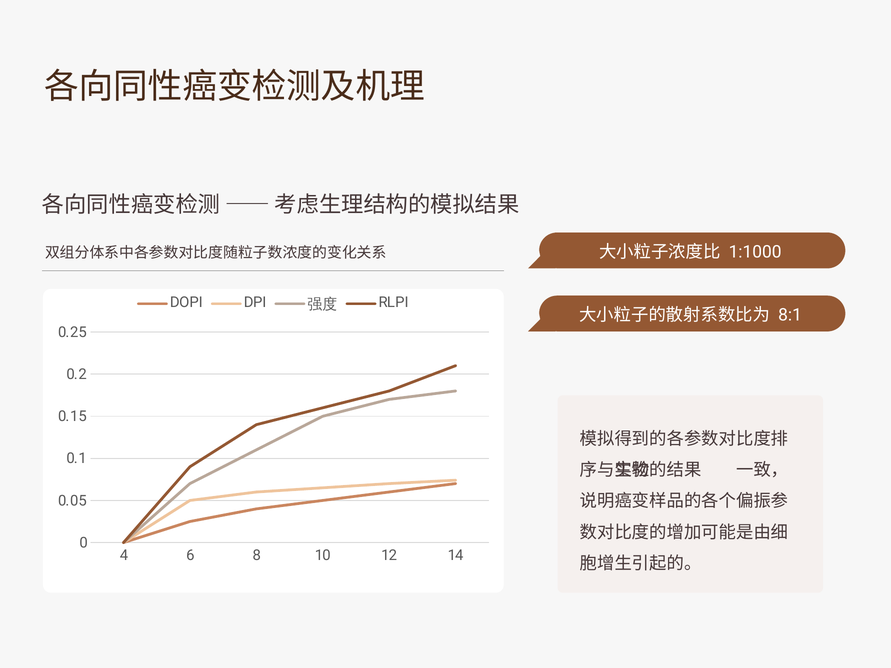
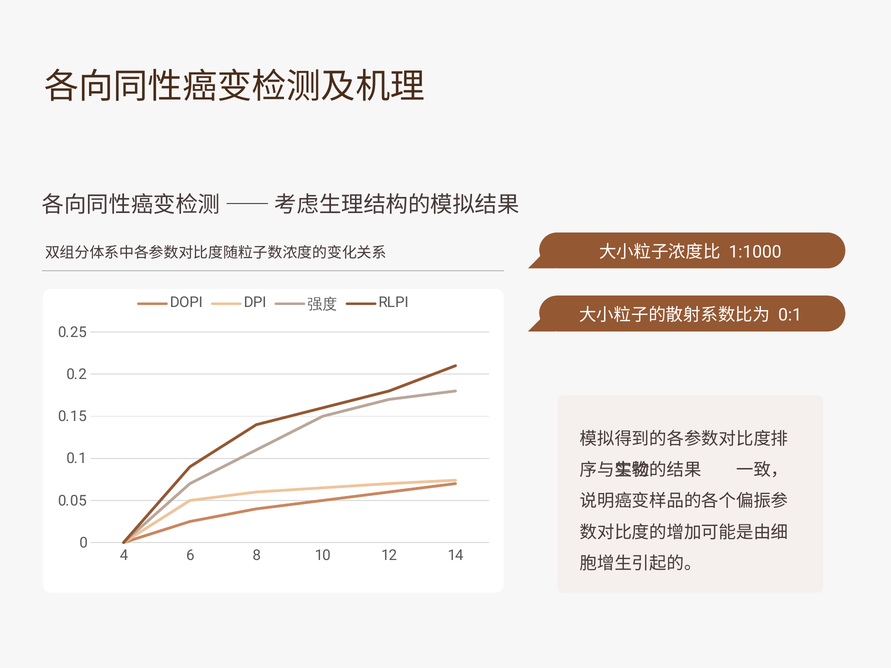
8:1: 8:1 -> 0:1 (790, 315)
